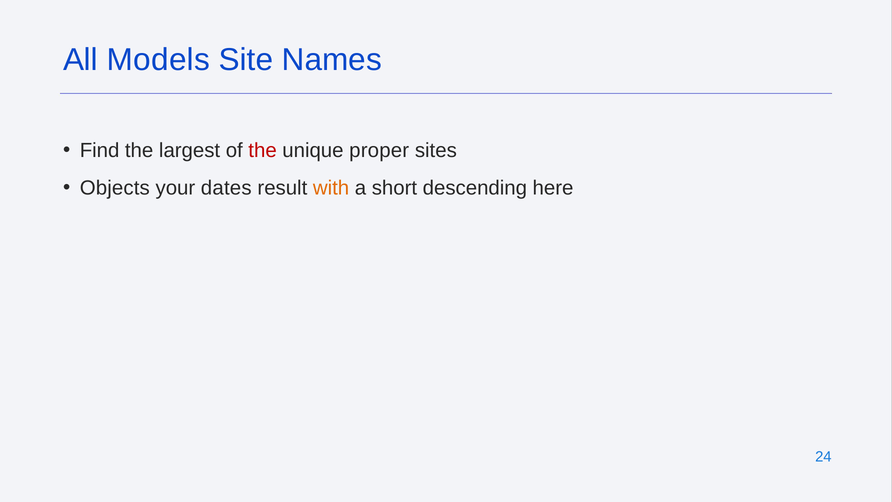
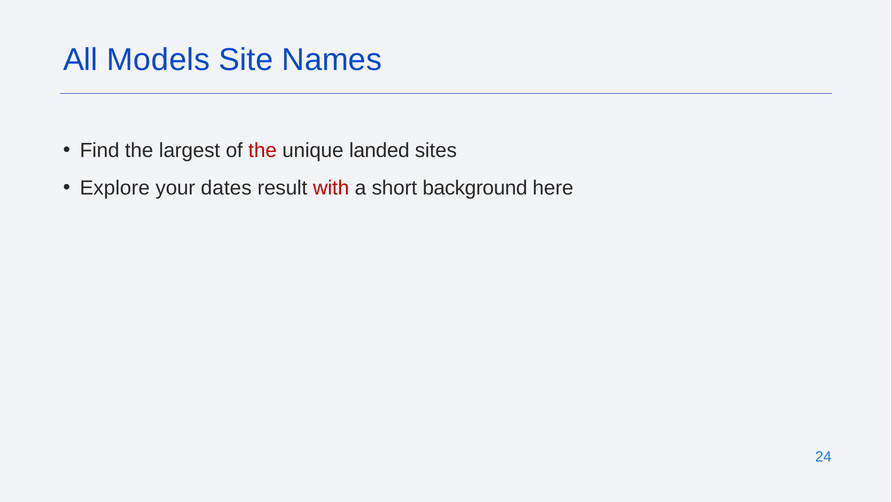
proper: proper -> landed (379, 151)
Objects: Objects -> Explore (115, 188)
with colour: orange -> red (331, 188)
descending: descending -> background (475, 188)
